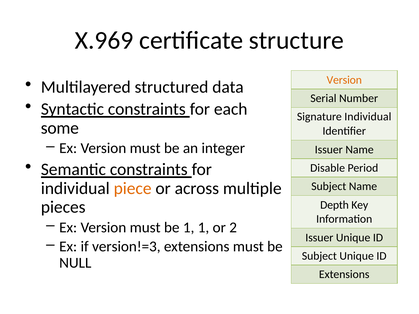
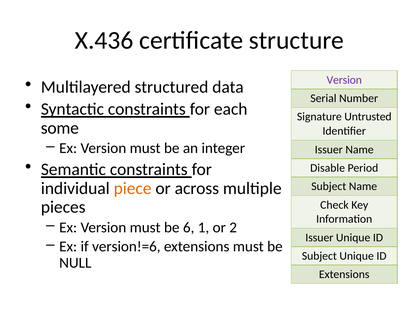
X.969: X.969 -> X.436 (104, 41)
Version colour: orange -> purple (344, 80)
Signature Individual: Individual -> Untrusted (368, 117)
Depth: Depth -> Check (334, 205)
be 1: 1 -> 6 (189, 228)
version!=3: version!=3 -> version!=6 (126, 247)
